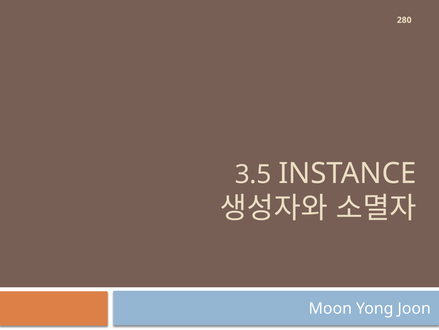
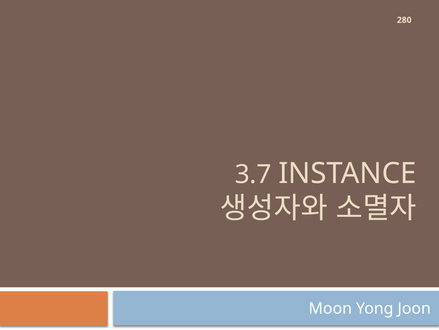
3.5: 3.5 -> 3.7 (253, 174)
